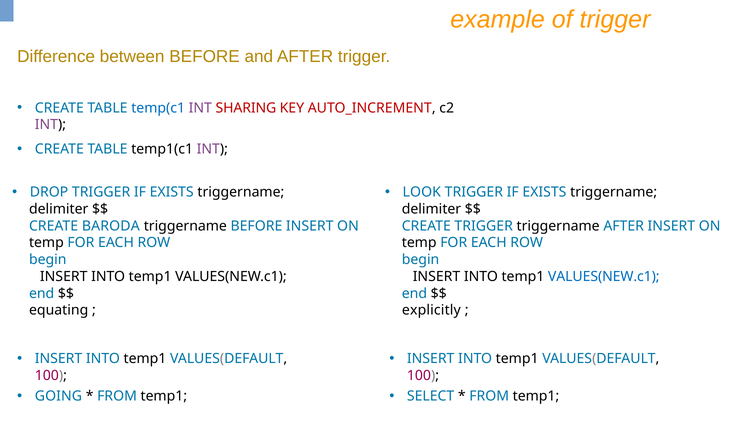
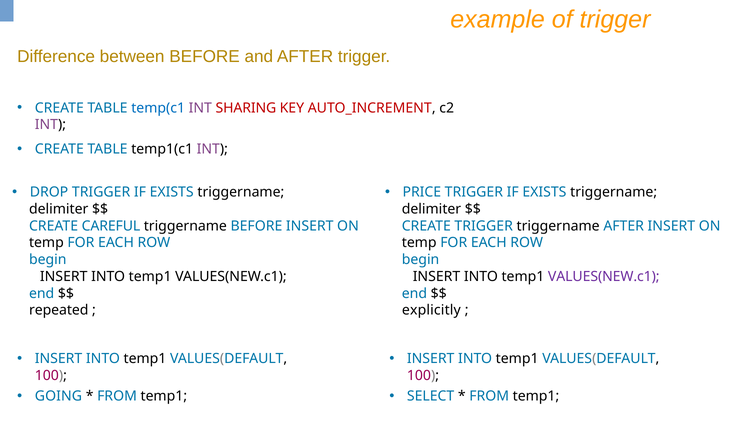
LOOK: LOOK -> PRICE (422, 192)
BARODA: BARODA -> CAREFUL (111, 226)
VALUES(NEW.c1 colour: blue -> purple (604, 276)
equating: equating -> repeated (59, 310)
